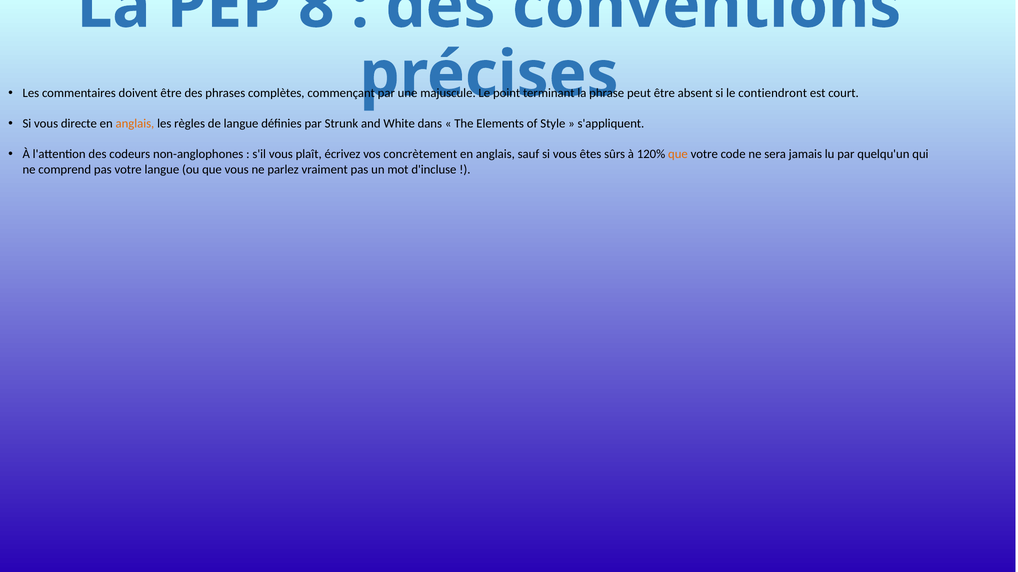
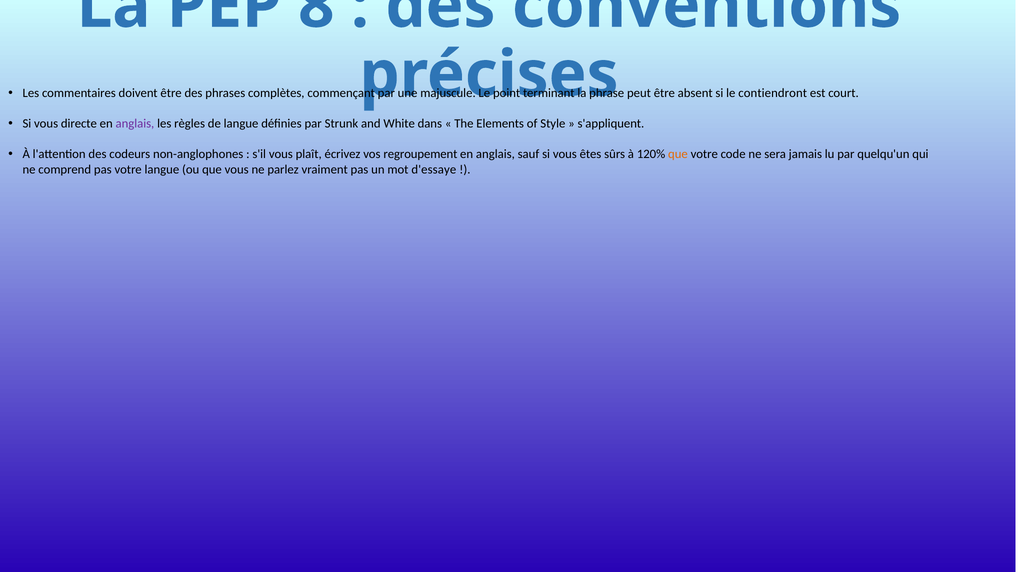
anglais colour: orange -> purple (135, 124)
concrètement: concrètement -> regroupement (420, 154)
d'incluse: d'incluse -> d'essaye (434, 170)
